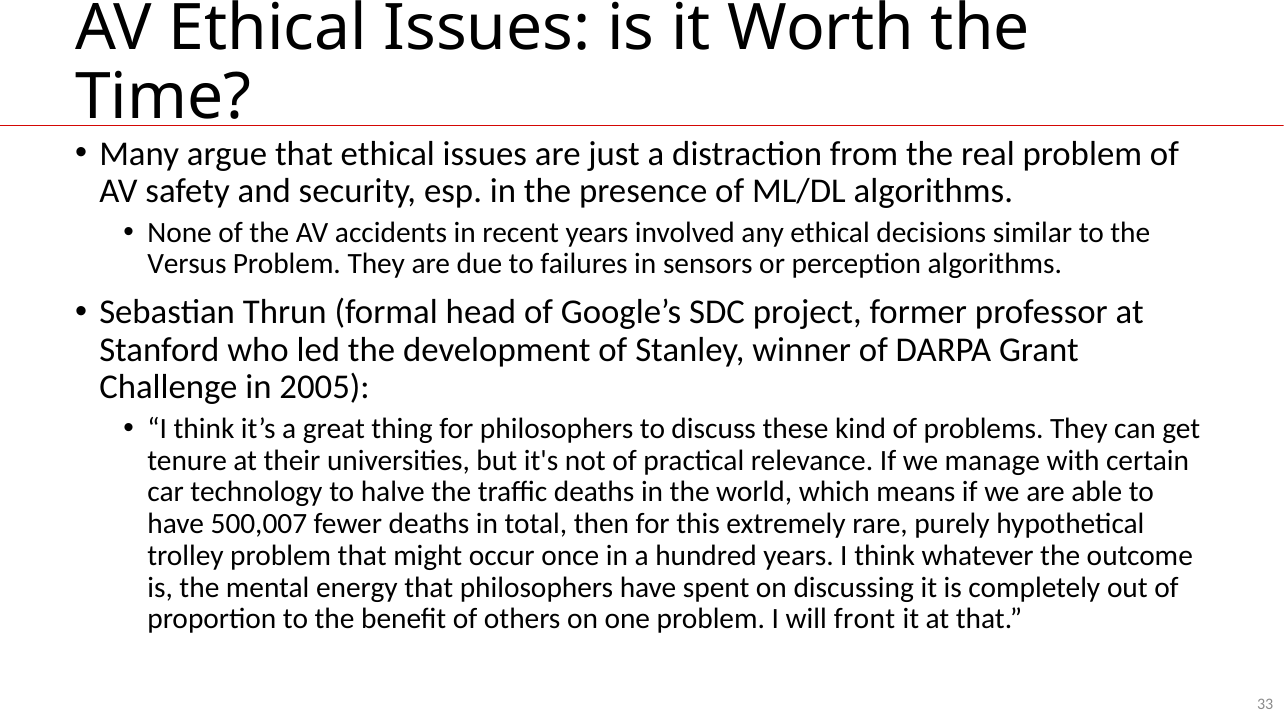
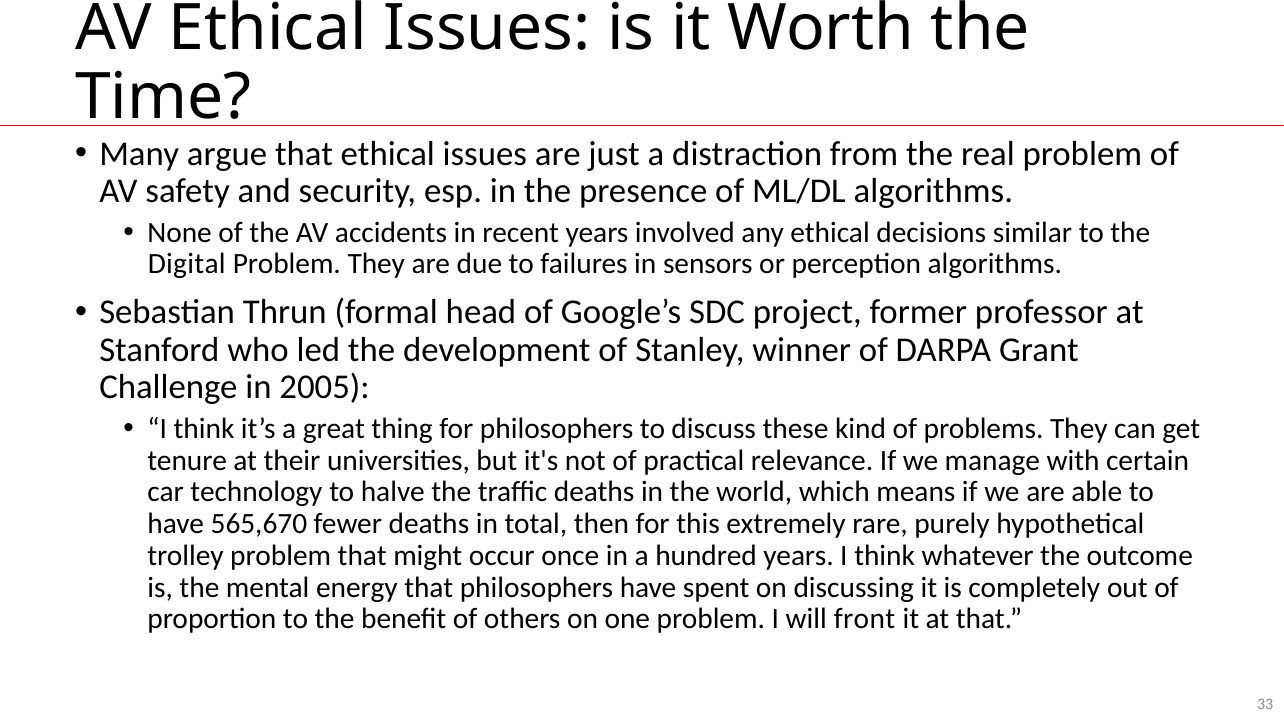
Versus: Versus -> Digital (187, 264)
500,007: 500,007 -> 565,670 (259, 524)
